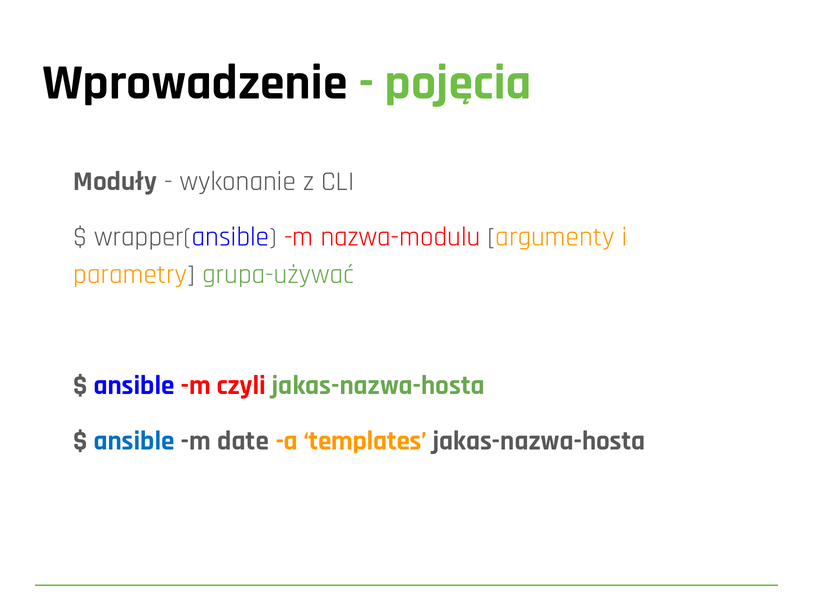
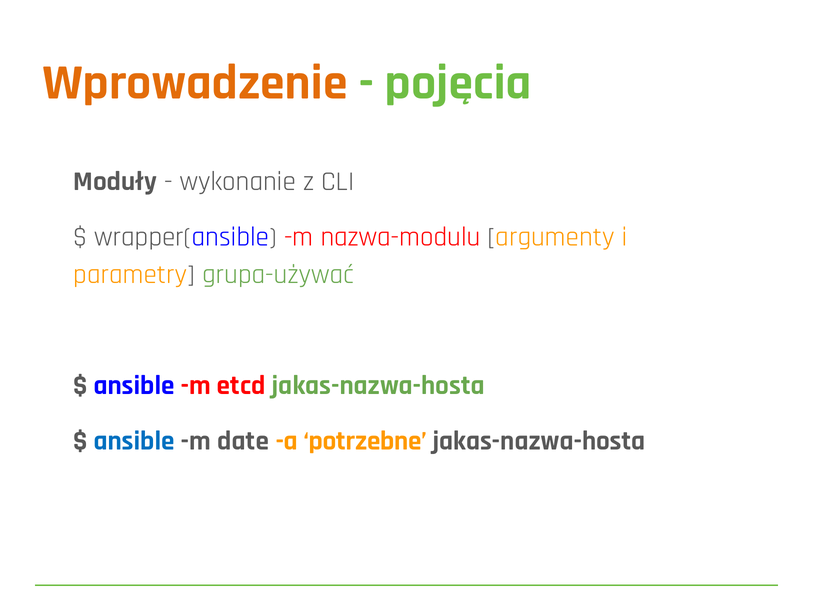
Wprowadzenie colour: black -> orange (195, 82)
czyli: czyli -> etcd (241, 385)
templates: templates -> potrzebne (365, 440)
